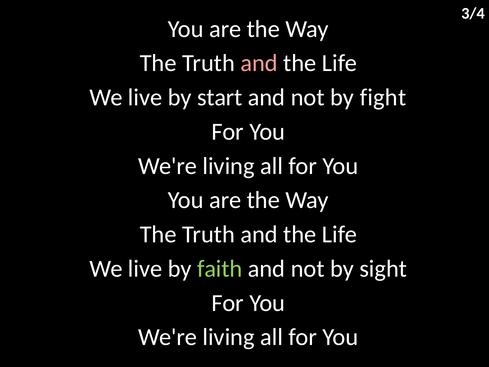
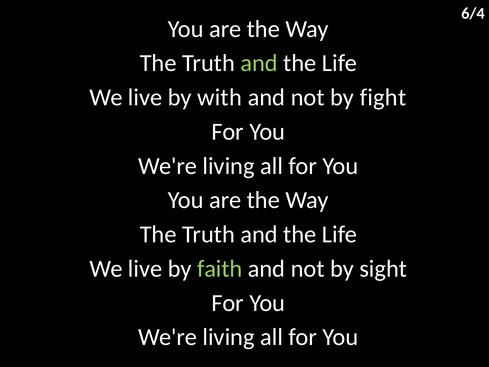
3/4: 3/4 -> 6/4 (473, 13)
and colour: pink -> light green (259, 63)
start: start -> with (220, 97)
